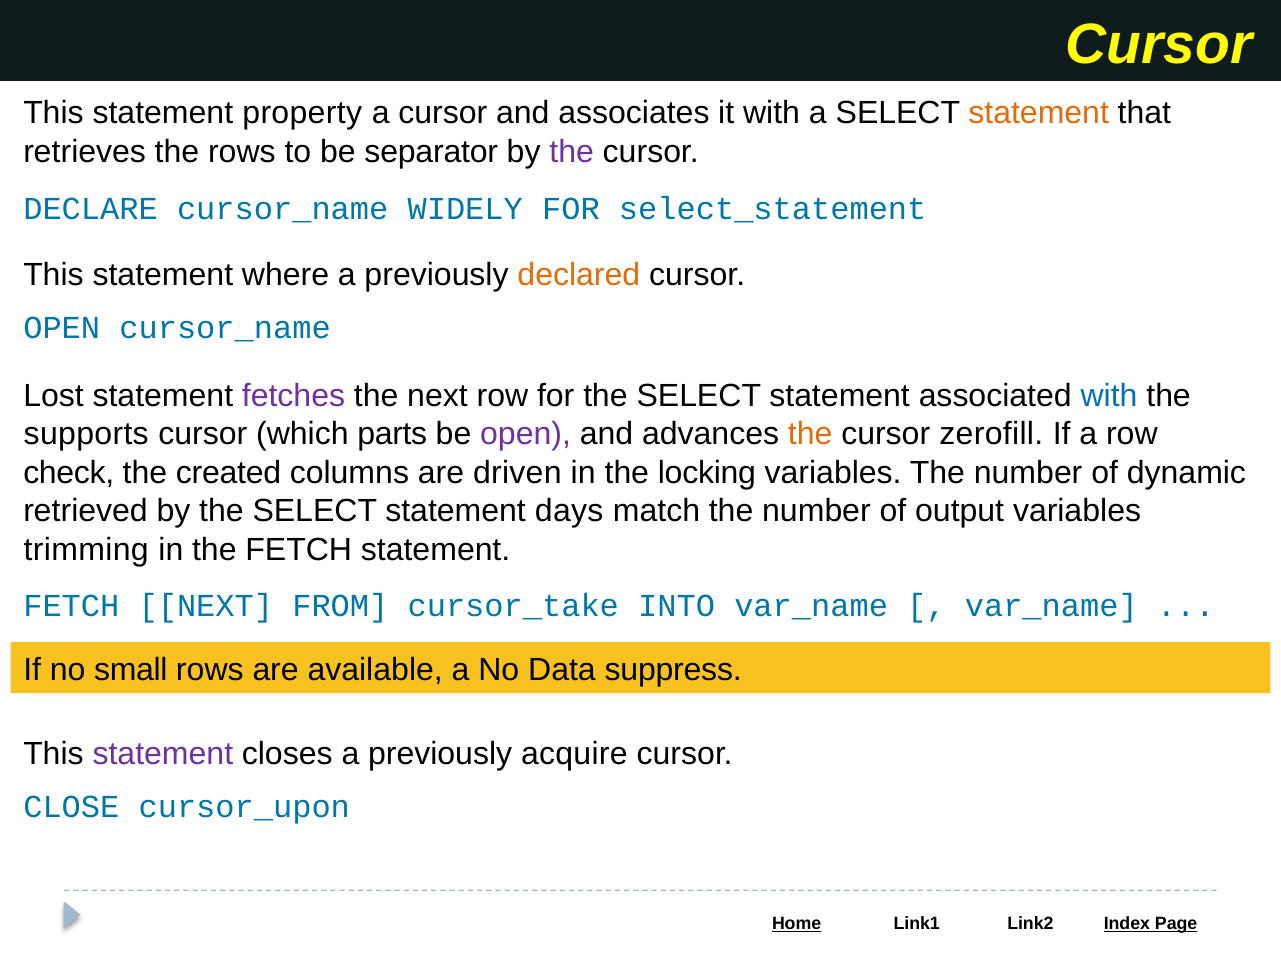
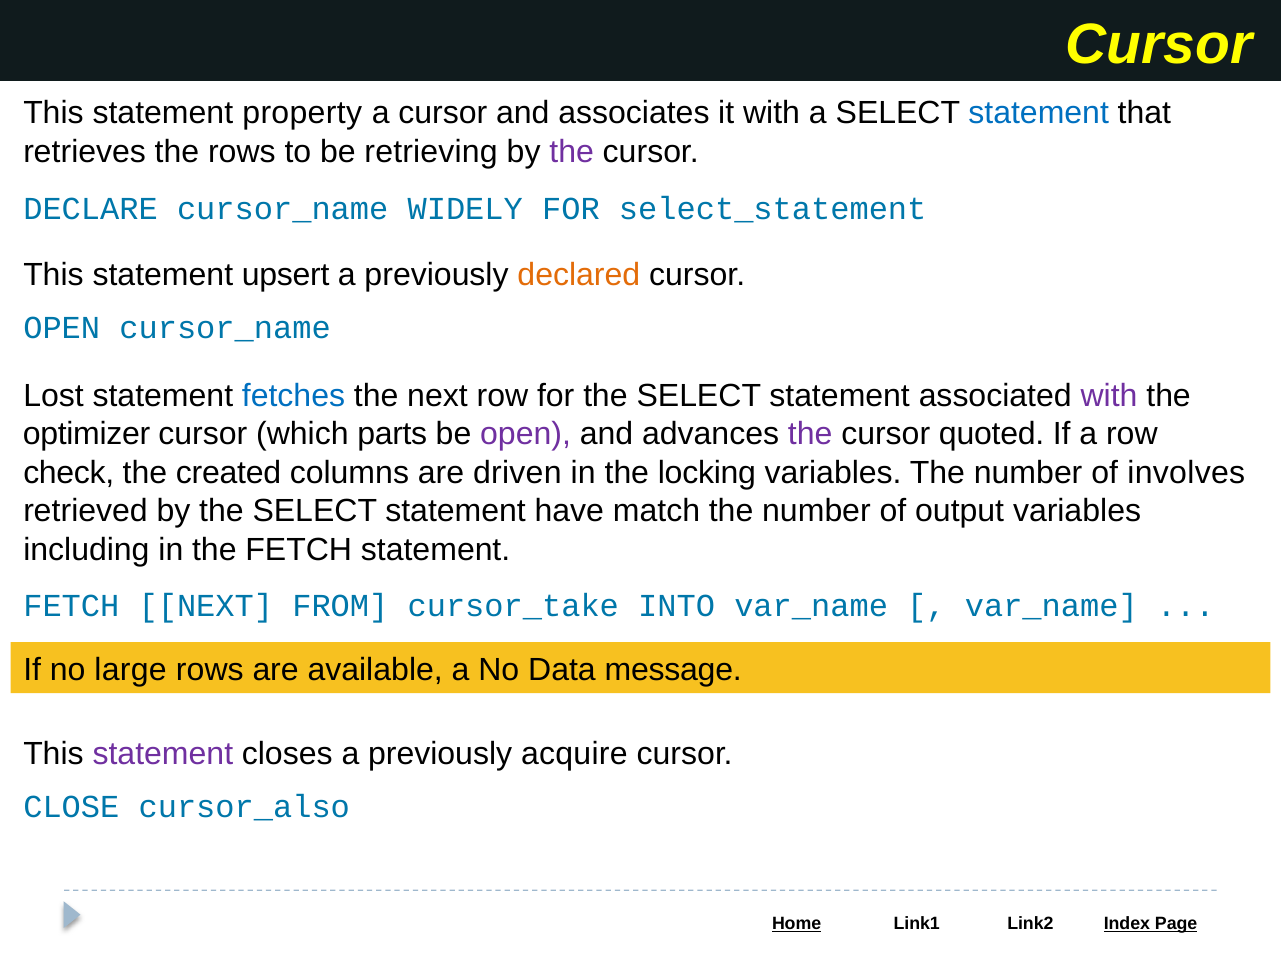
statement colour: orange -> blue (1039, 113)
separator: separator -> retrieving (431, 152)
where: where -> upsert (286, 275)
fetches colour: purple -> blue (294, 396)
with colour: blue -> purple (1109, 396)
supports: supports -> optimizer (87, 434)
the colour: orange -> purple (810, 434)
zerofill: zerofill -> quoted (992, 434)
dynamic: dynamic -> involves (1186, 472)
days: days -> have (569, 511)
trimming: trimming -> including (86, 549)
small: small -> large (131, 670)
suppress: suppress -> message (673, 670)
cursor_upon: cursor_upon -> cursor_also (244, 807)
